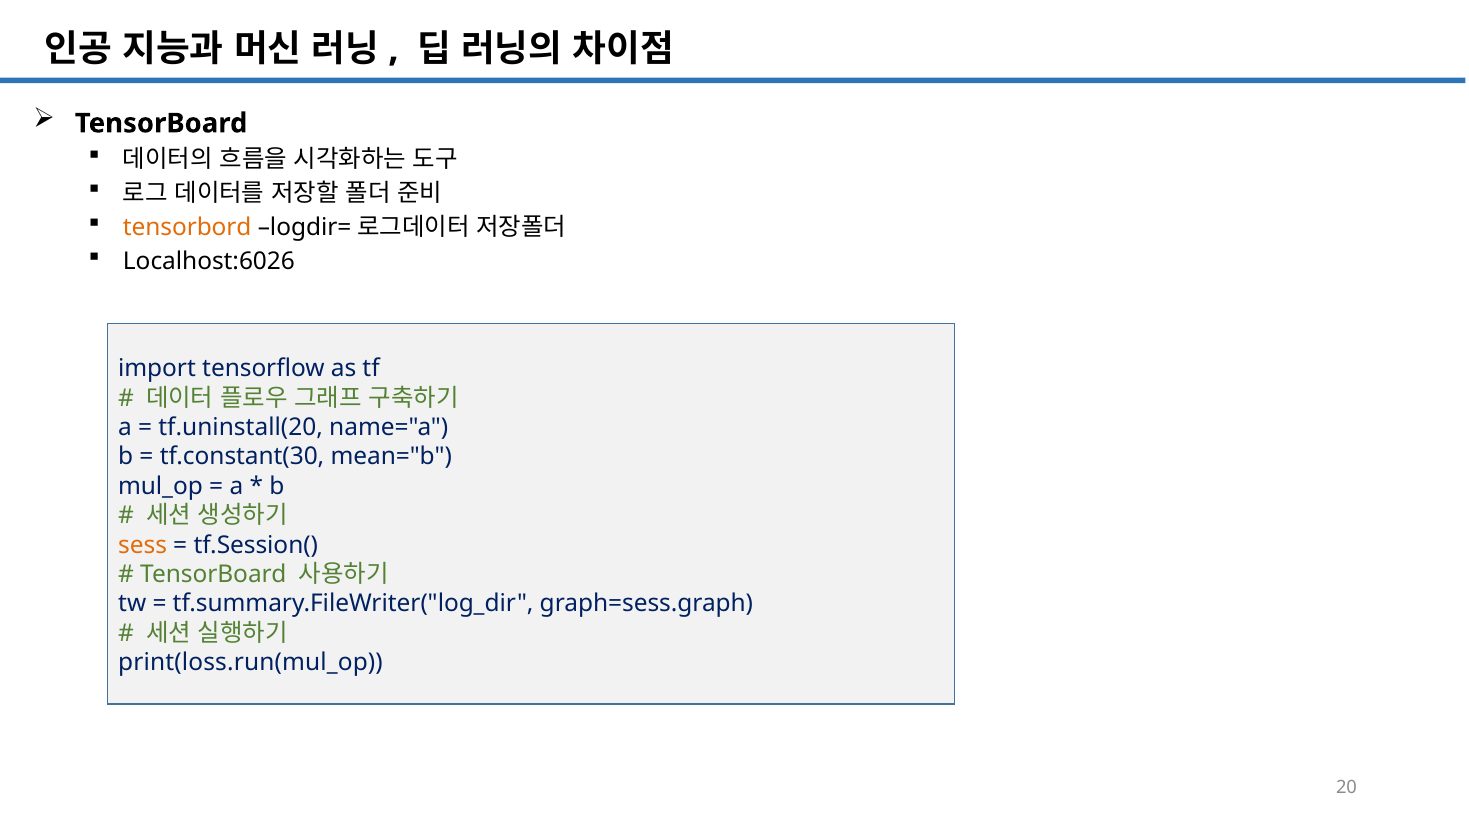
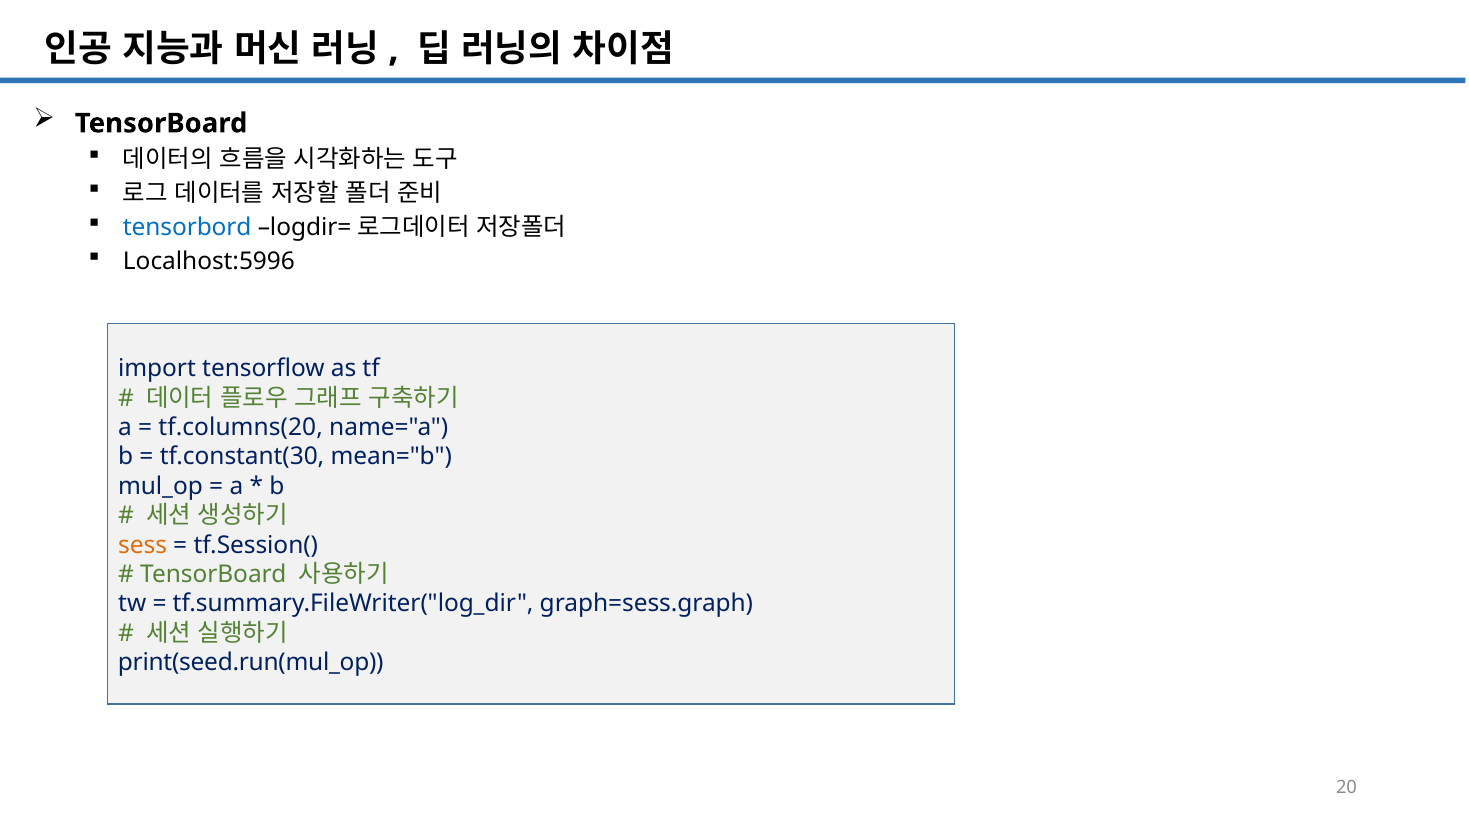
tensorbord colour: orange -> blue (187, 228)
Localhost:6026: Localhost:6026 -> Localhost:5996 (209, 262)
tf.uninstall(20: tf.uninstall(20 -> tf.columns(20 (241, 428)
print(loss.run(mul_op: print(loss.run(mul_op -> print(seed.run(mul_op (251, 663)
